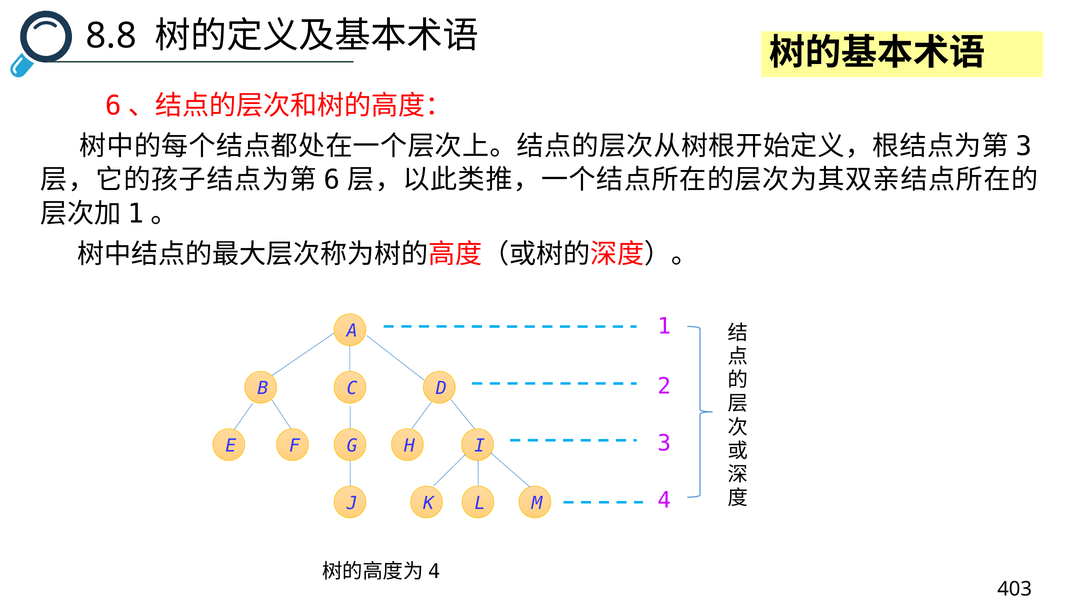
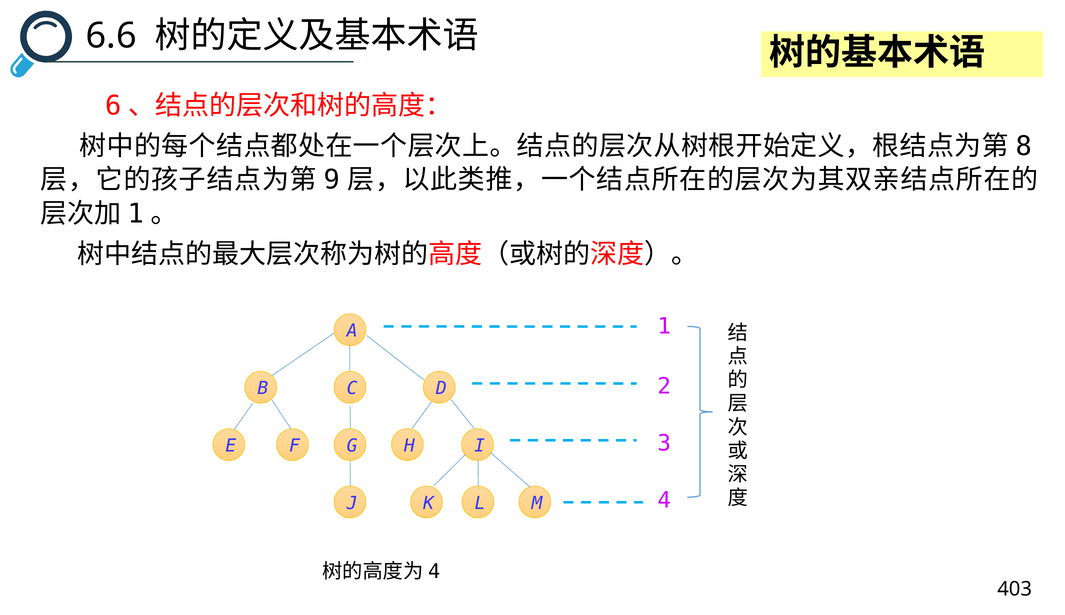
8.8: 8.8 -> 6.6 (111, 36)
3: 3 -> 8 (1024, 146)
6: 6 -> 9 (332, 180)
